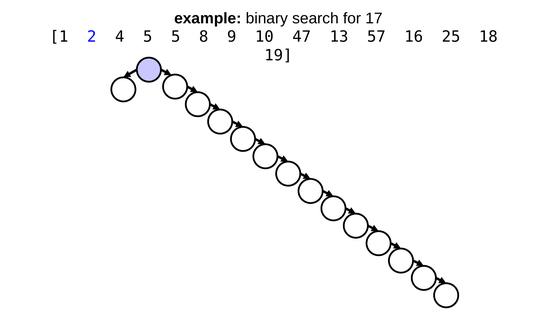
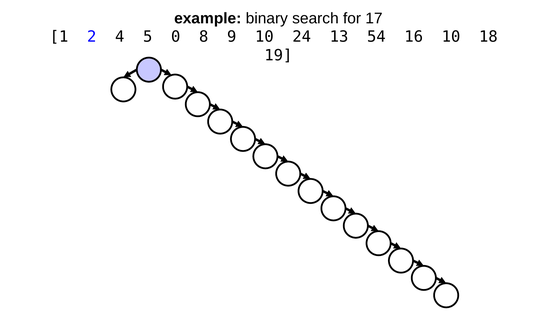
5 5: 5 -> 0 (176, 37)
47: 47 -> 24 (302, 37)
57: 57 -> 54 (377, 37)
16 25: 25 -> 10 (451, 37)
